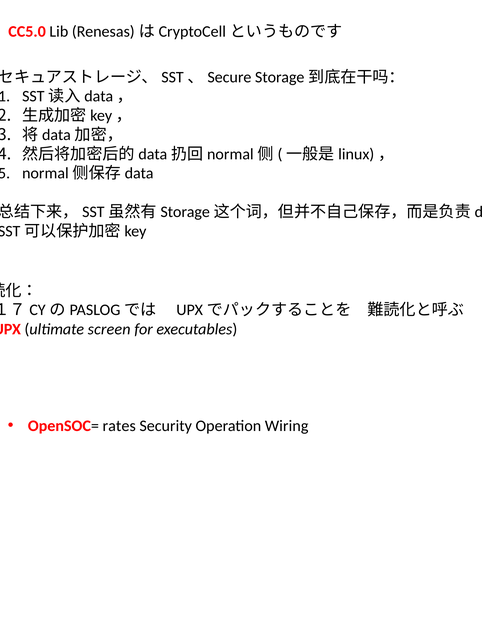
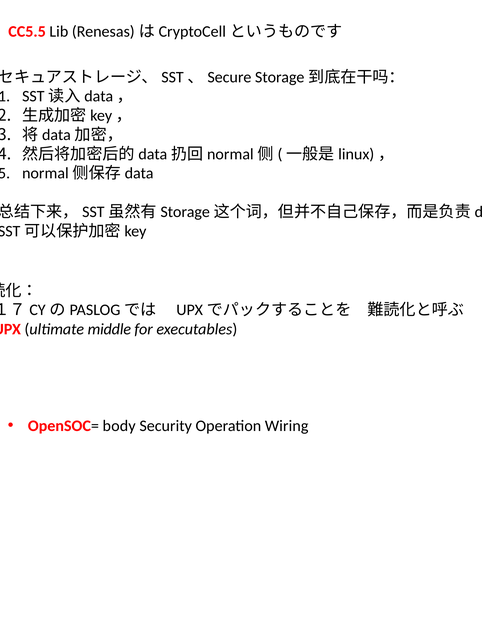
CC5.0: CC5.0 -> CC5.5 (27, 32)
screen: screen -> middle (109, 330)
rates: rates -> body (119, 426)
